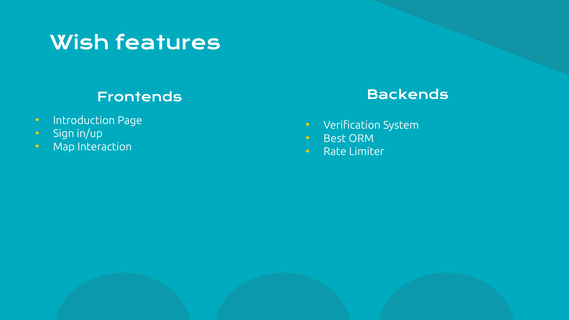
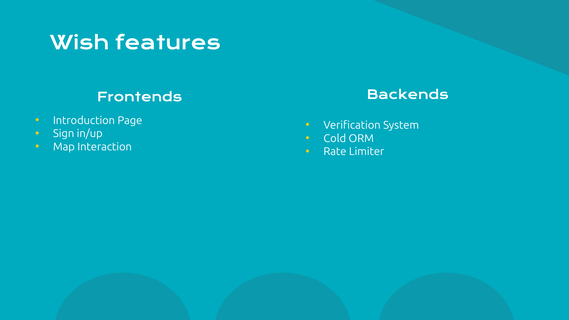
Best: Best -> Cold (335, 138)
